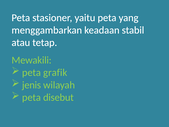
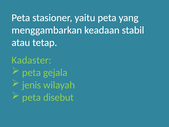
Mewakili: Mewakili -> Kadaster (32, 60)
grafik: grafik -> gejala (55, 72)
